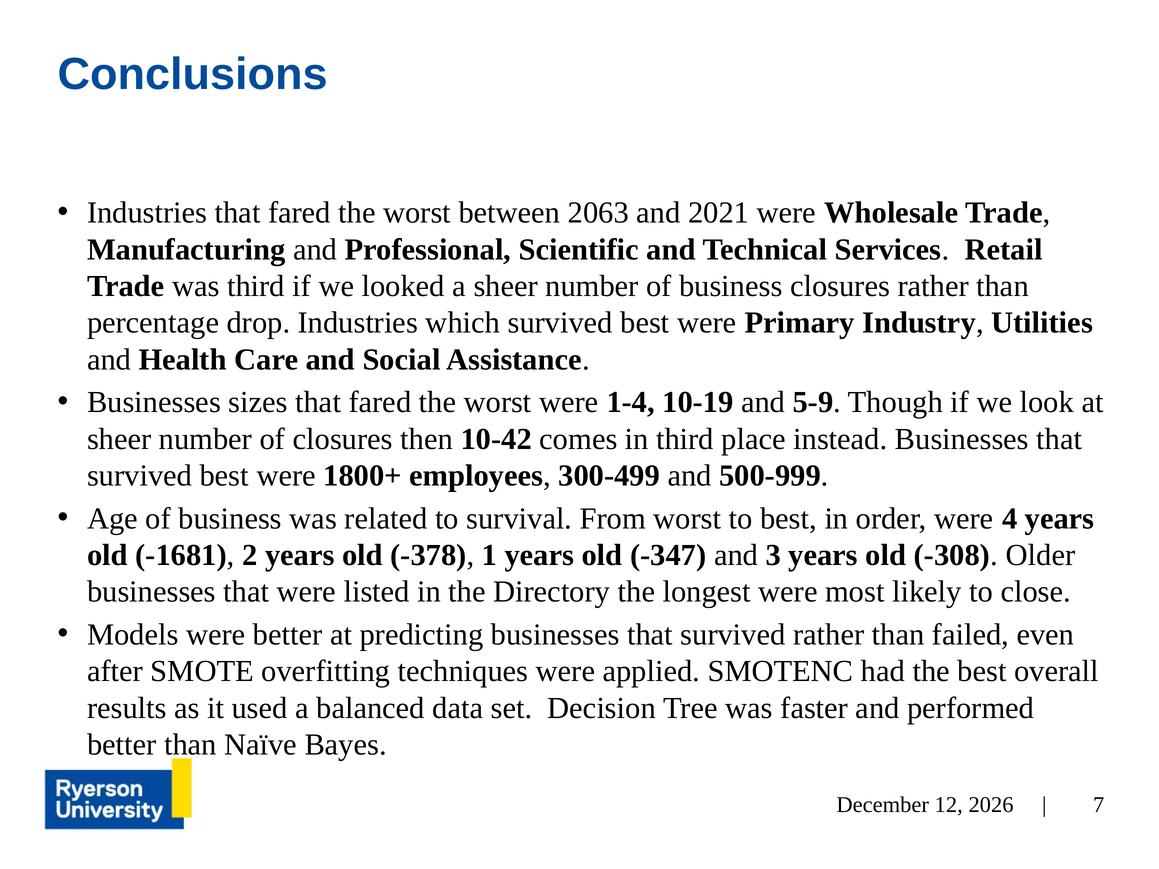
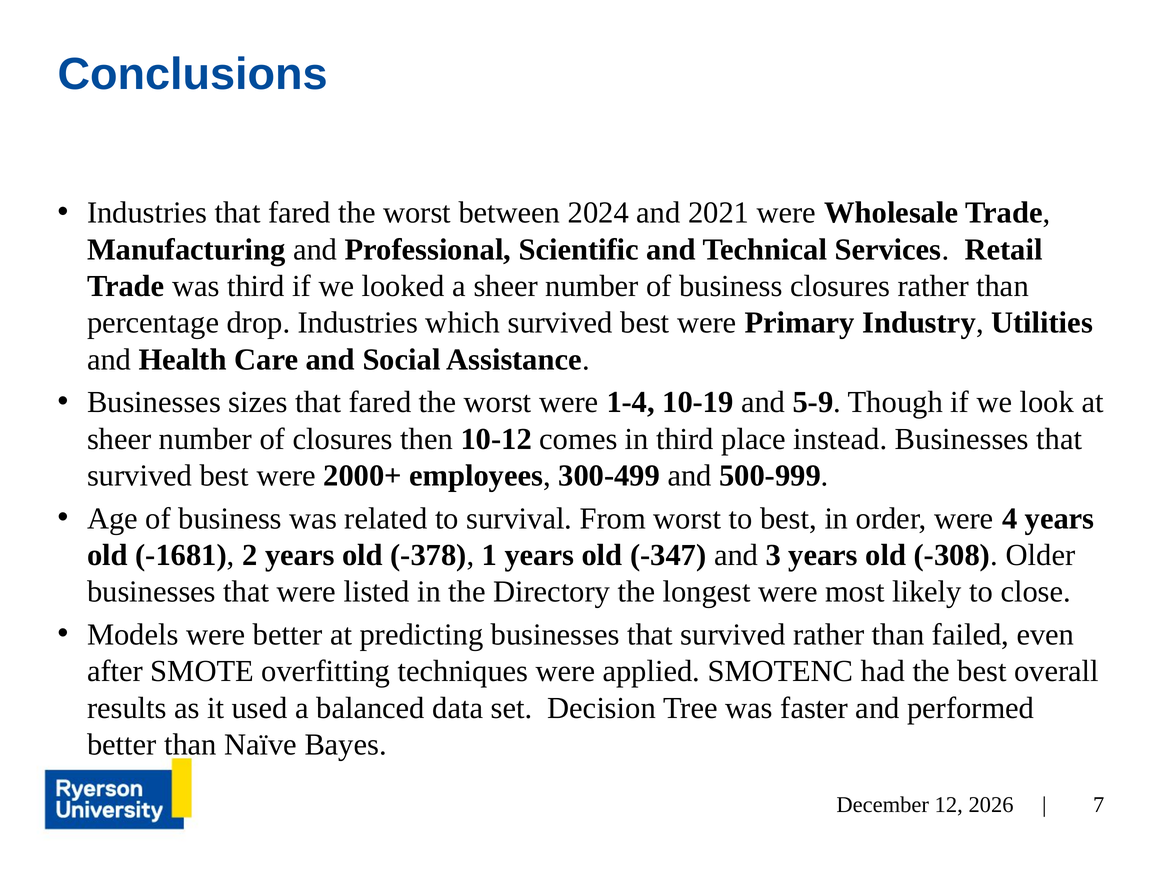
2063: 2063 -> 2024 (598, 213)
10-42: 10-42 -> 10-12 (496, 439)
1800+: 1800+ -> 2000+ (363, 476)
